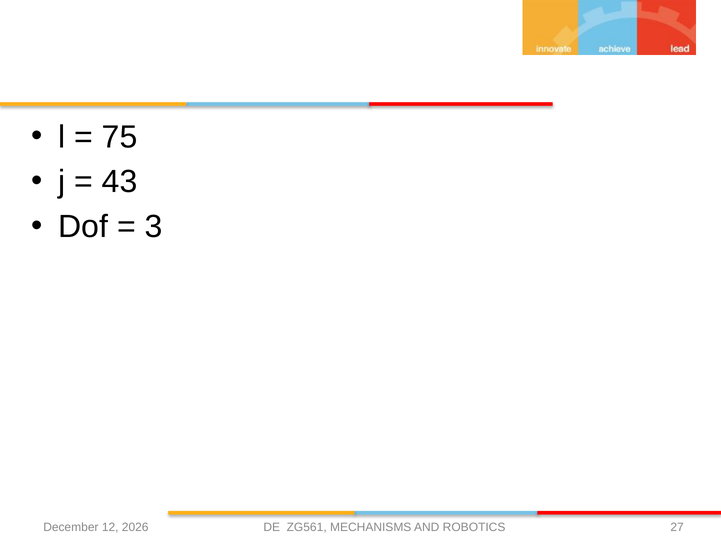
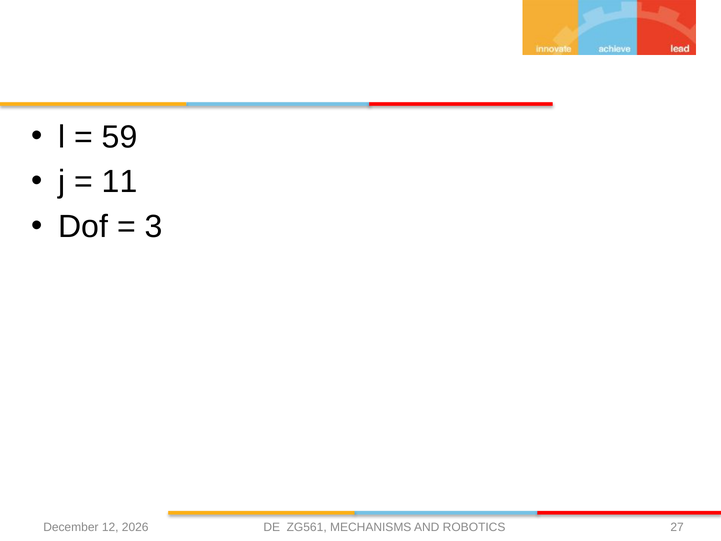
75: 75 -> 59 (120, 137)
43: 43 -> 11 (120, 182)
